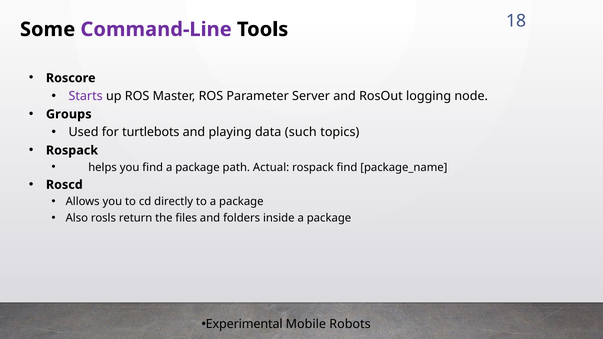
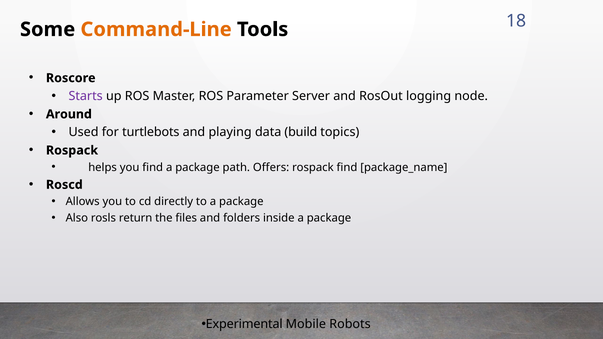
Command-Line colour: purple -> orange (156, 29)
Groups: Groups -> Around (69, 114)
such: such -> build (301, 132)
Actual: Actual -> Offers (271, 167)
